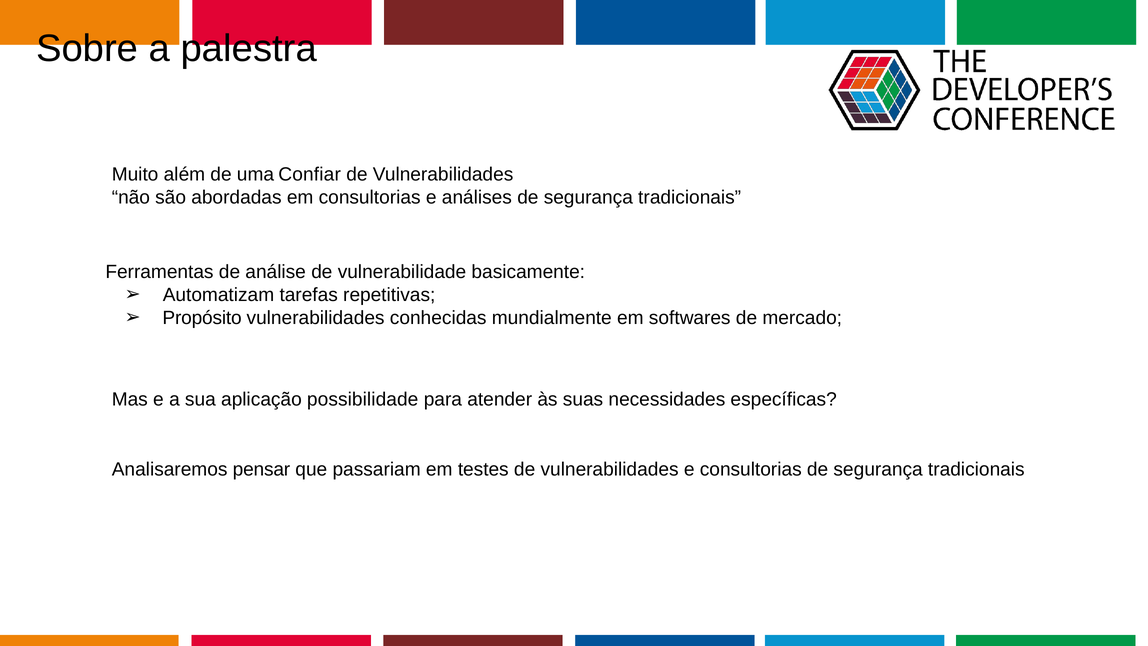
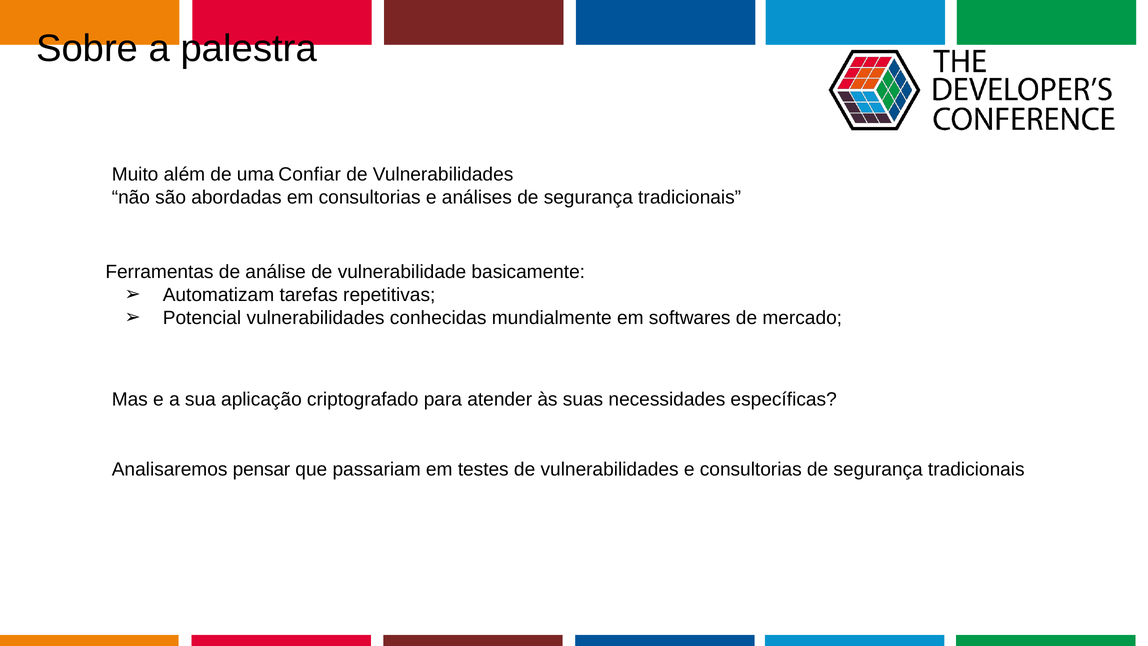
Propósito: Propósito -> Potencial (202, 318)
possibilidade: possibilidade -> criptografado (363, 399)
